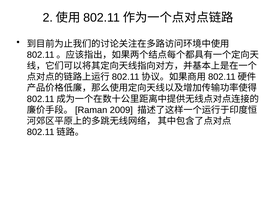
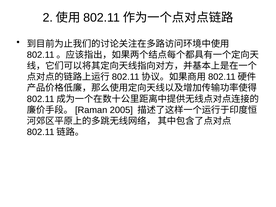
2009: 2009 -> 2005 (121, 110)
